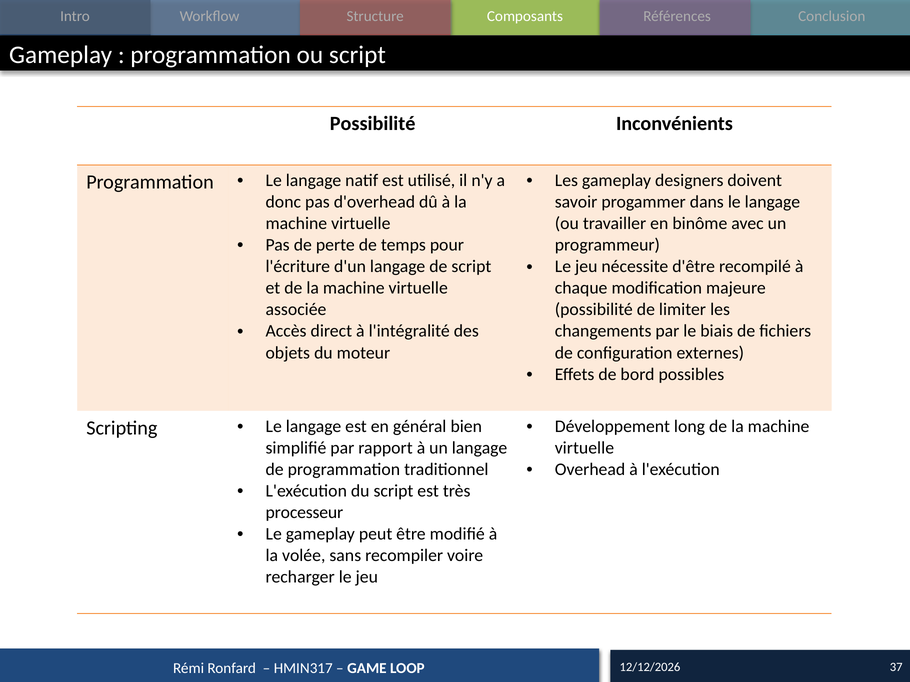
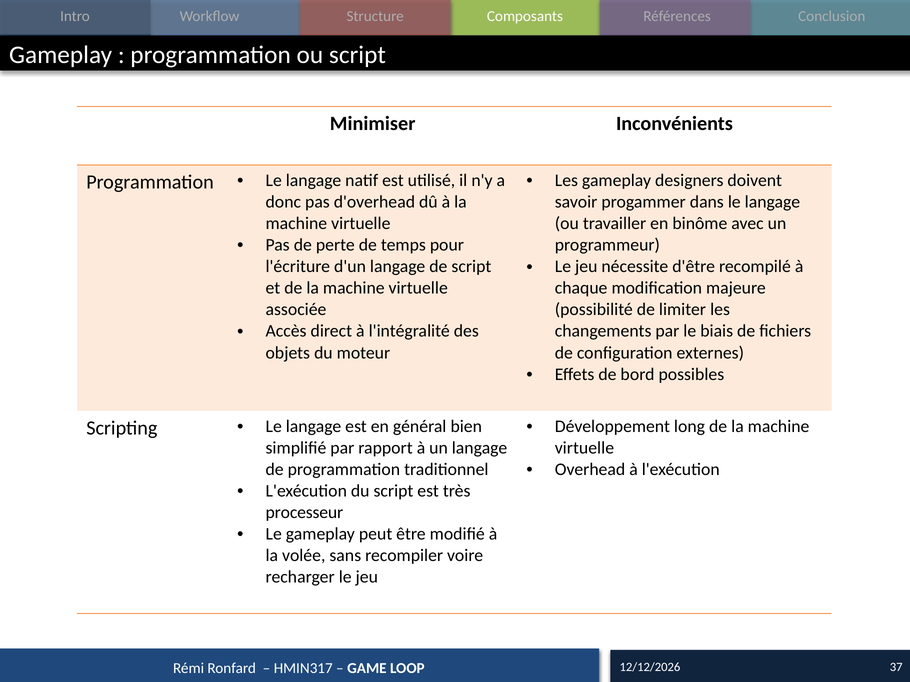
Possibilité: Possibilité -> Minimiser (373, 124)
